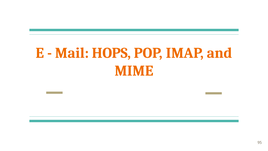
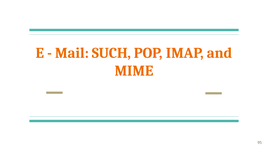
HOPS: HOPS -> SUCH (111, 53)
